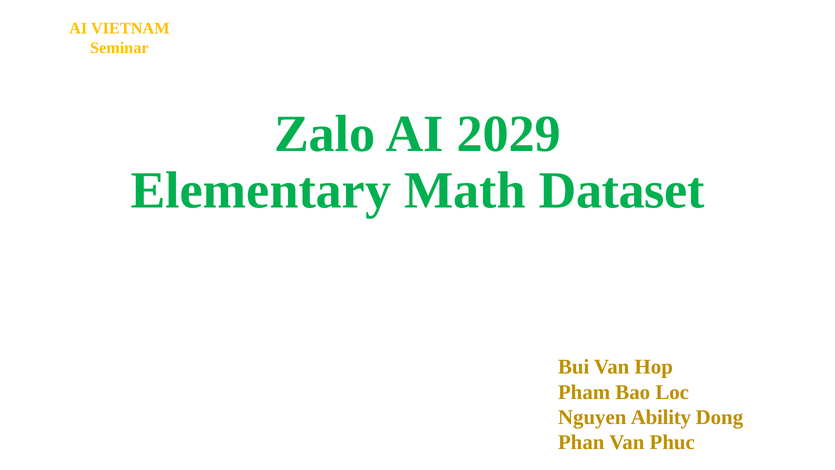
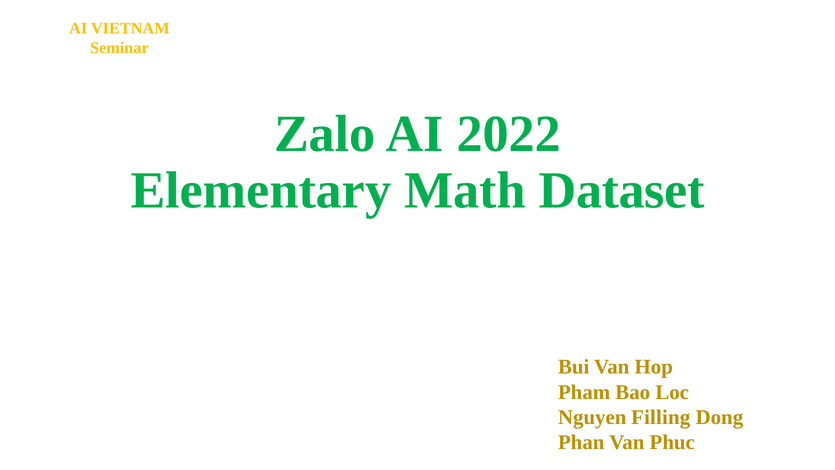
2029: 2029 -> 2022 (509, 134)
Ability: Ability -> Filling (661, 417)
